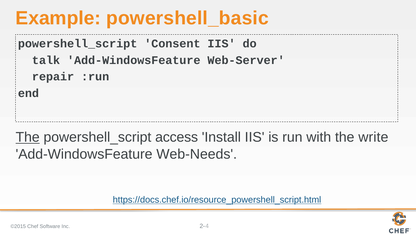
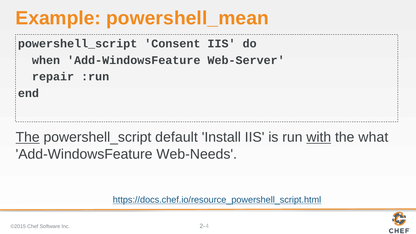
powershell_basic: powershell_basic -> powershell_mean (187, 18)
talk: talk -> when (46, 60)
access: access -> default (177, 137)
with underline: none -> present (319, 137)
write: write -> what (373, 137)
